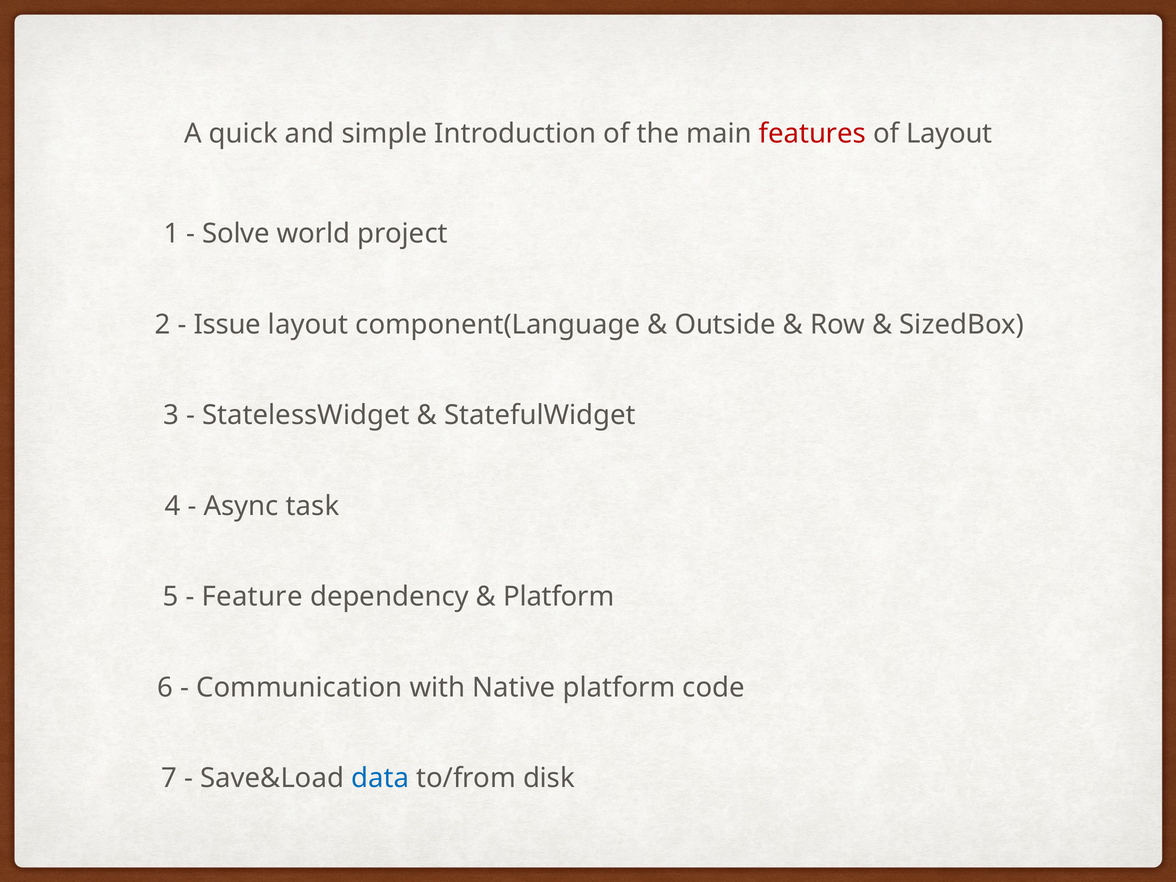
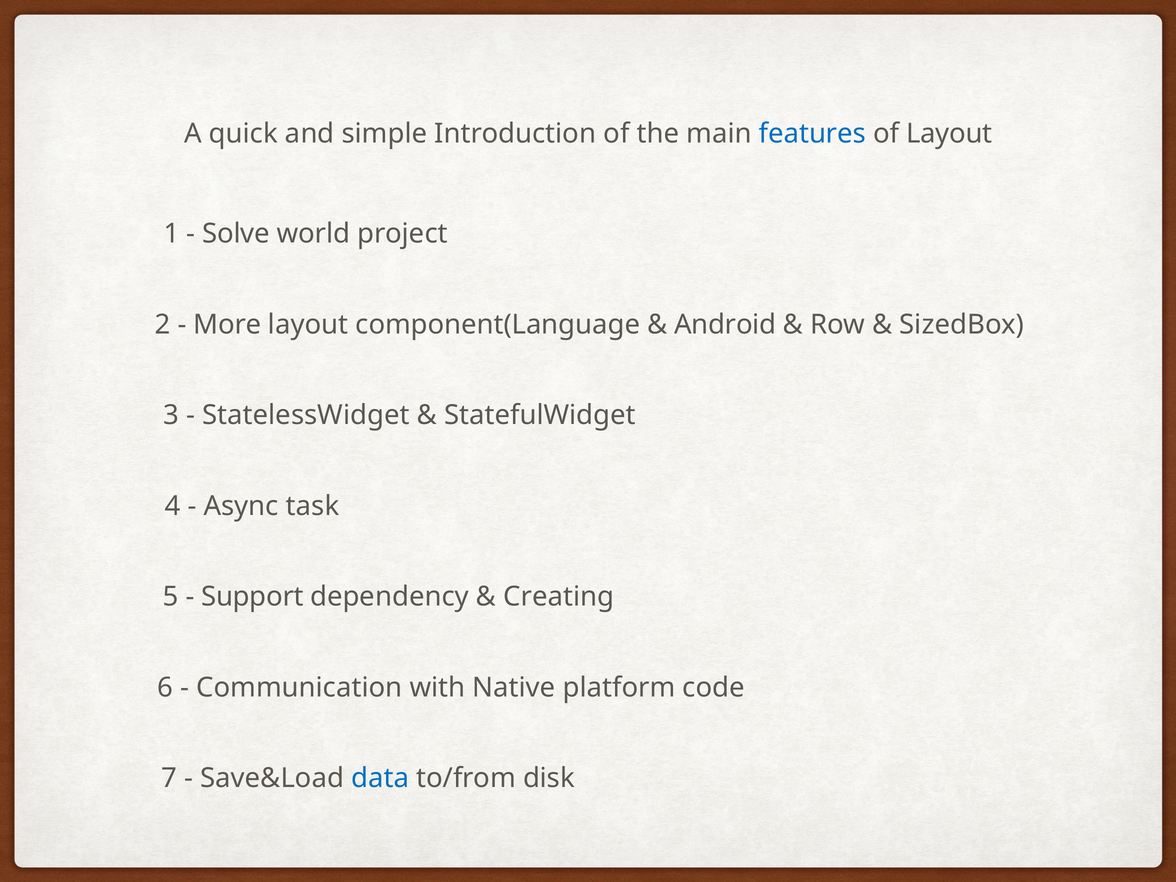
features colour: red -> blue (812, 134)
Issue: Issue -> More (227, 324)
Outside: Outside -> Android (725, 324)
Feature: Feature -> Support (252, 597)
Platform: Platform -> Creating (559, 597)
